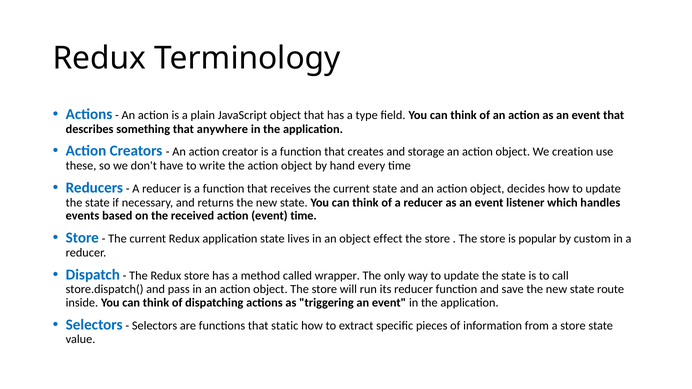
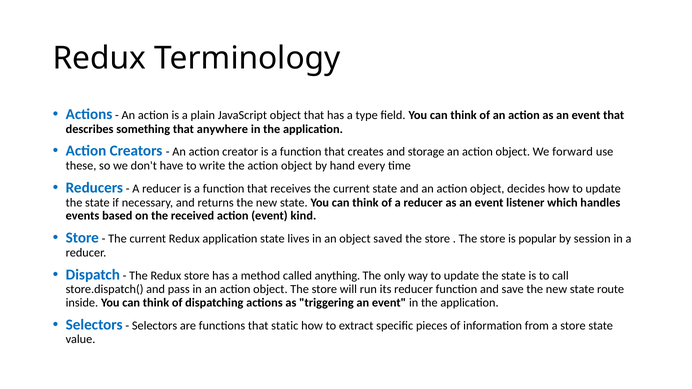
creation: creation -> forward (573, 152)
event time: time -> kind (303, 216)
effect: effect -> saved (388, 239)
custom: custom -> session (592, 239)
wrapper: wrapper -> anything (337, 276)
